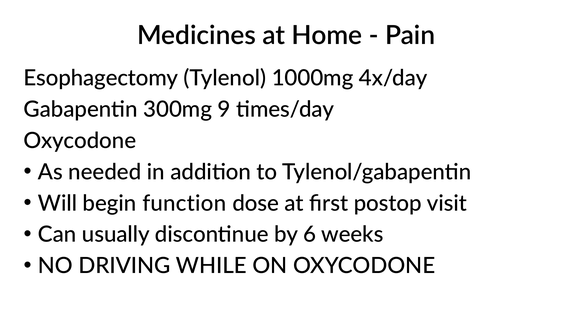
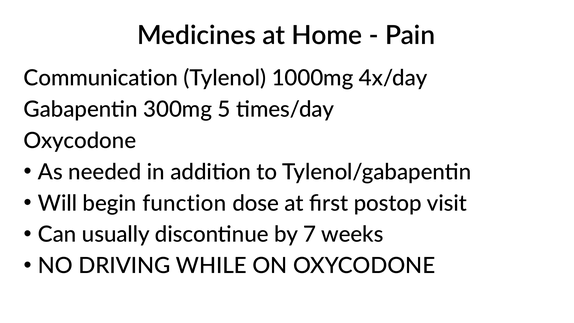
Esophagectomy: Esophagectomy -> Communication (101, 78)
9: 9 -> 5 (224, 109)
6: 6 -> 7 (310, 235)
